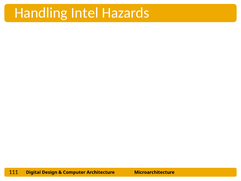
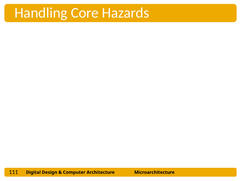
Intel: Intel -> Core (85, 13)
